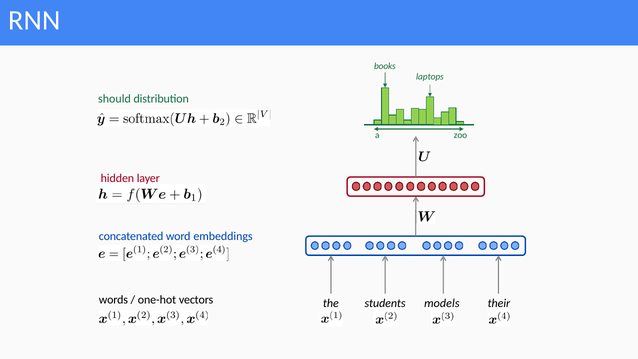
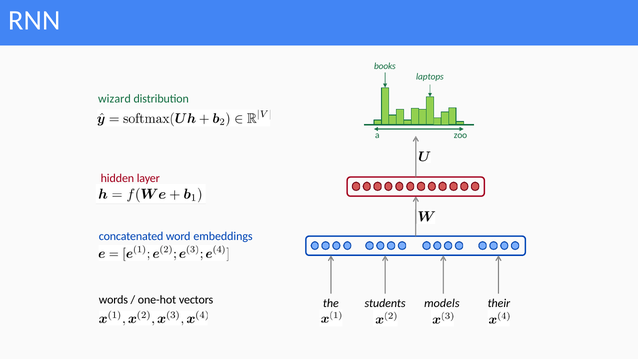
should: should -> wizard (114, 99)
